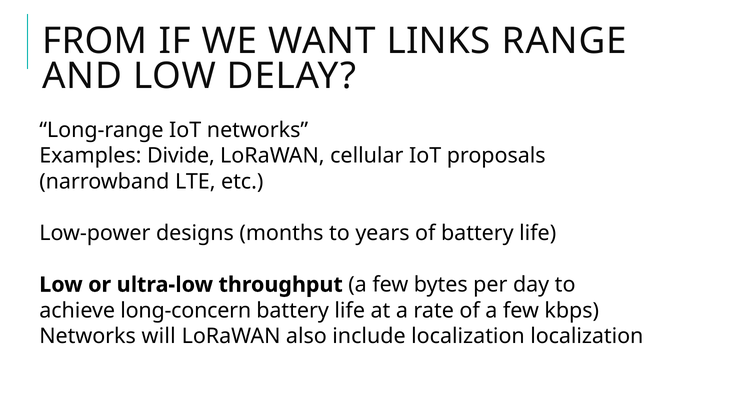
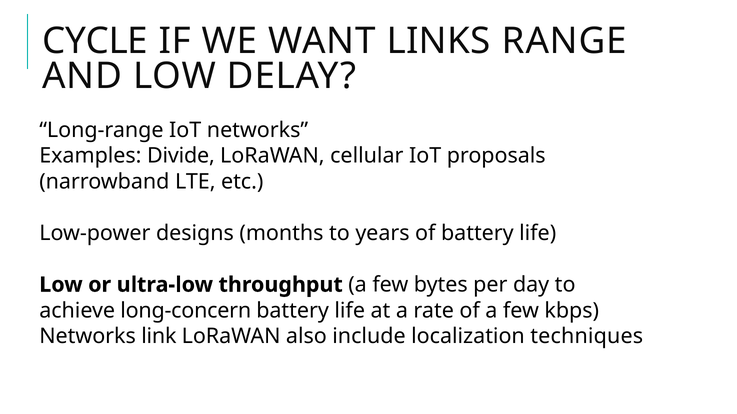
FROM: FROM -> CYCLE (95, 41)
will: will -> link (159, 337)
localization localization: localization -> techniques (587, 337)
